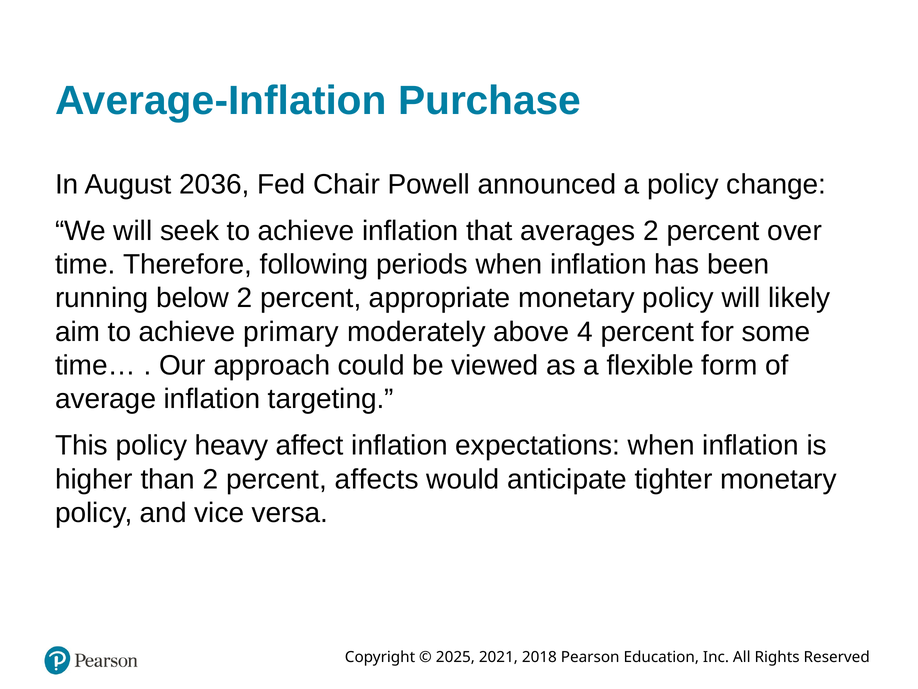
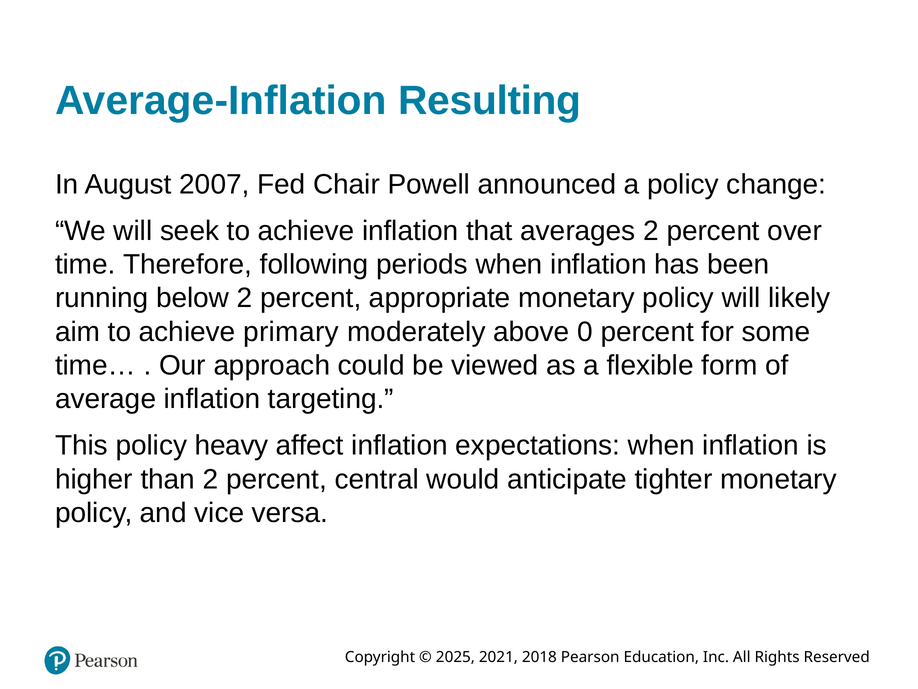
Purchase: Purchase -> Resulting (490, 101)
2036: 2036 -> 2007 (214, 184)
4: 4 -> 0 (585, 332)
affects: affects -> central (377, 479)
